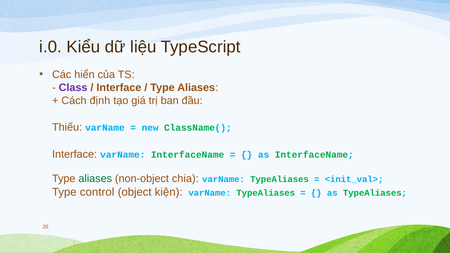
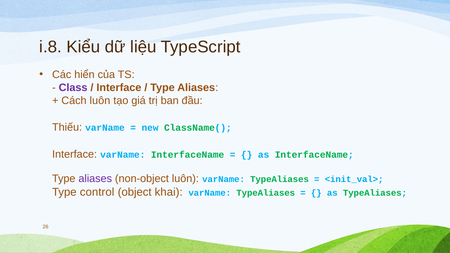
i.0: i.0 -> i.8 (51, 47)
Cách định: định -> luôn (100, 101)
aliases colour: green -> purple (95, 179)
non-object chia: chia -> luôn (185, 179)
kiện: kiện -> khai (169, 192)
